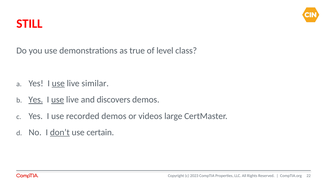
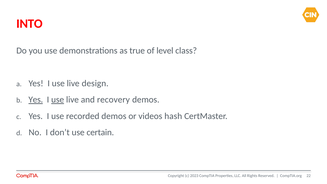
STILL: STILL -> INTO (29, 24)
use underline: present -> none (58, 83)
similar: similar -> design (95, 83)
discovers: discovers -> recovery (113, 100)
large: large -> hash (173, 116)
don’t underline: present -> none (60, 132)
